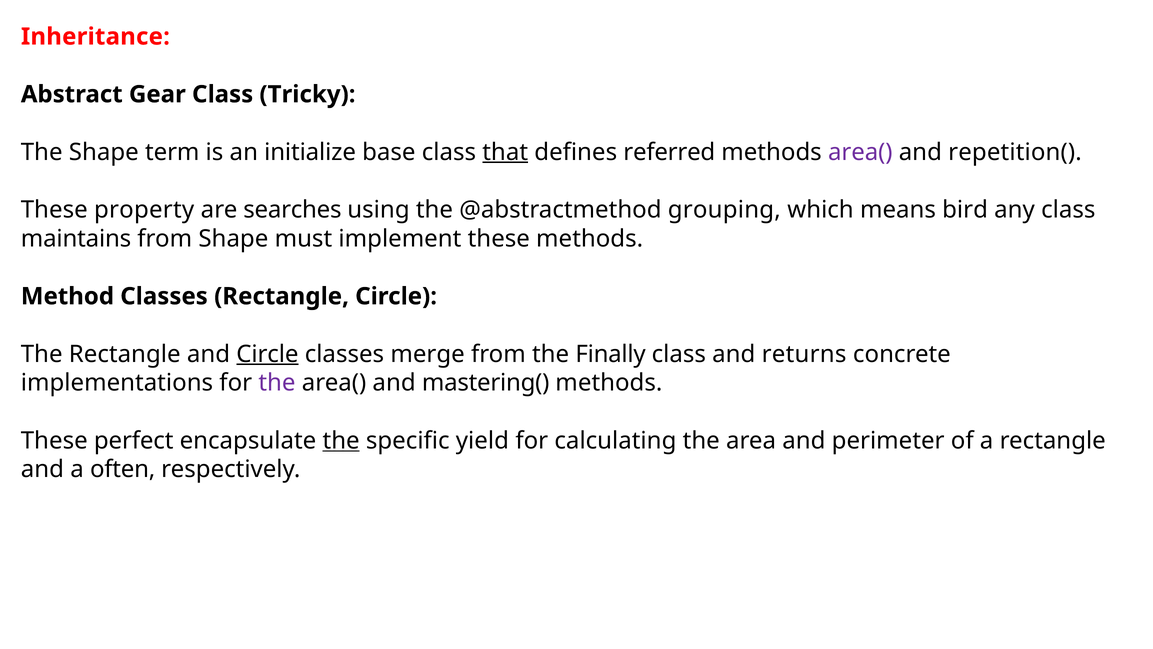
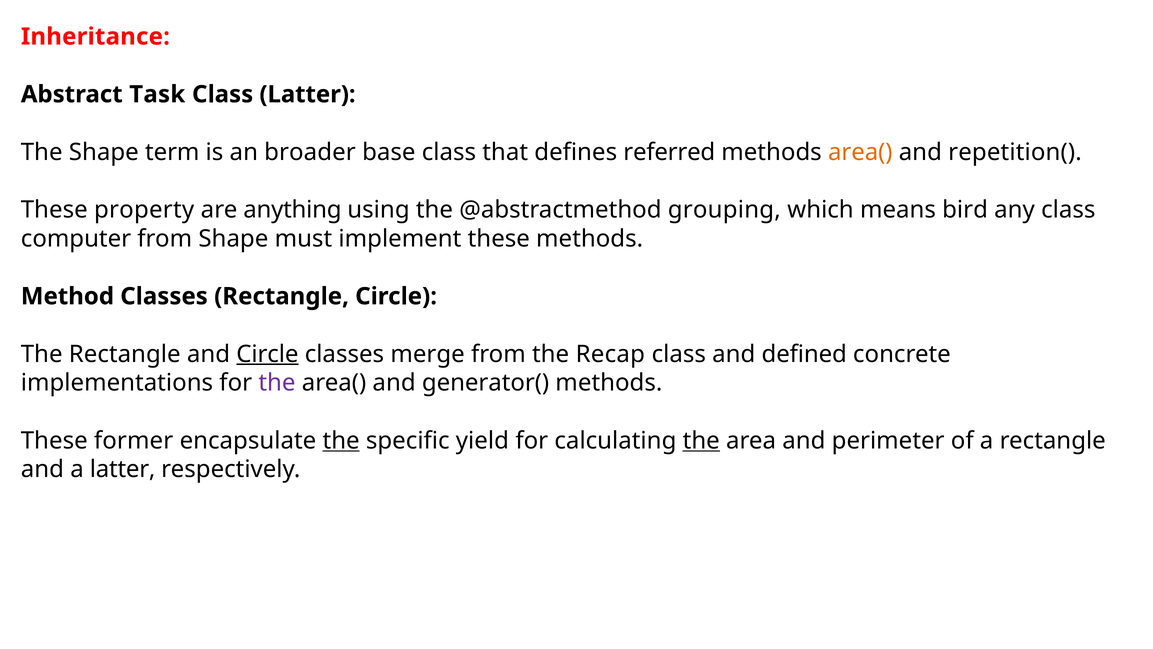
Gear: Gear -> Task (157, 94)
Class Tricky: Tricky -> Latter (308, 94)
initialize: initialize -> broader (310, 152)
that underline: present -> none (505, 152)
area( colour: purple -> orange (860, 152)
searches: searches -> anything (292, 210)
maintains: maintains -> computer (76, 238)
Finally: Finally -> Recap (610, 354)
returns: returns -> defined (804, 354)
mastering(: mastering( -> generator( (486, 383)
perfect: perfect -> former (134, 440)
the underline: none -> present (701, 440)
a often: often -> latter (123, 469)
